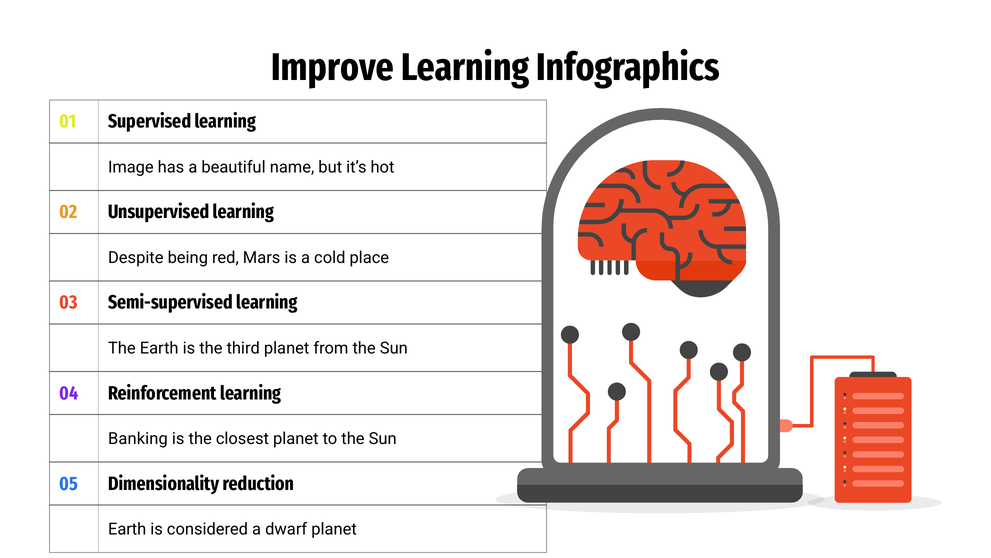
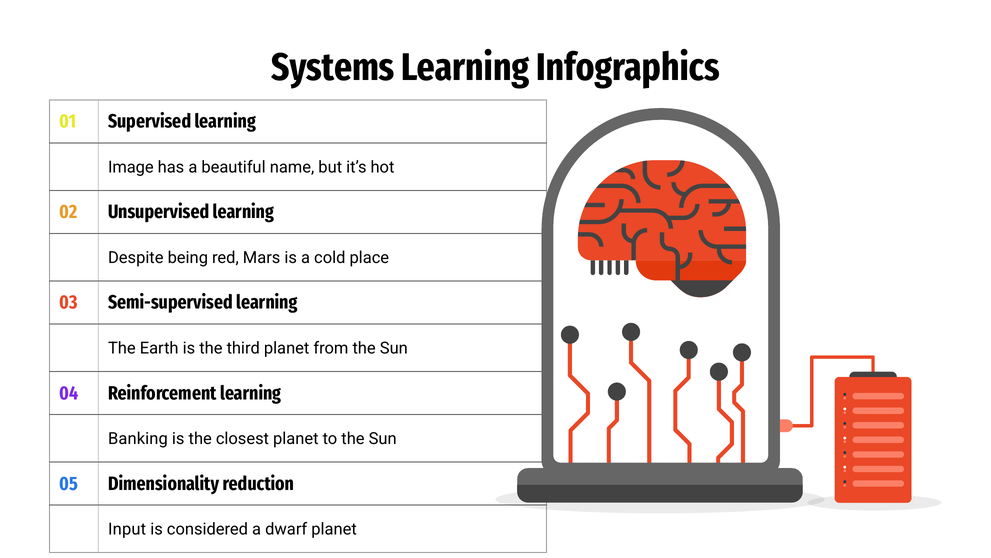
Improve: Improve -> Systems (333, 67)
Earth: Earth -> Input (127, 529)
